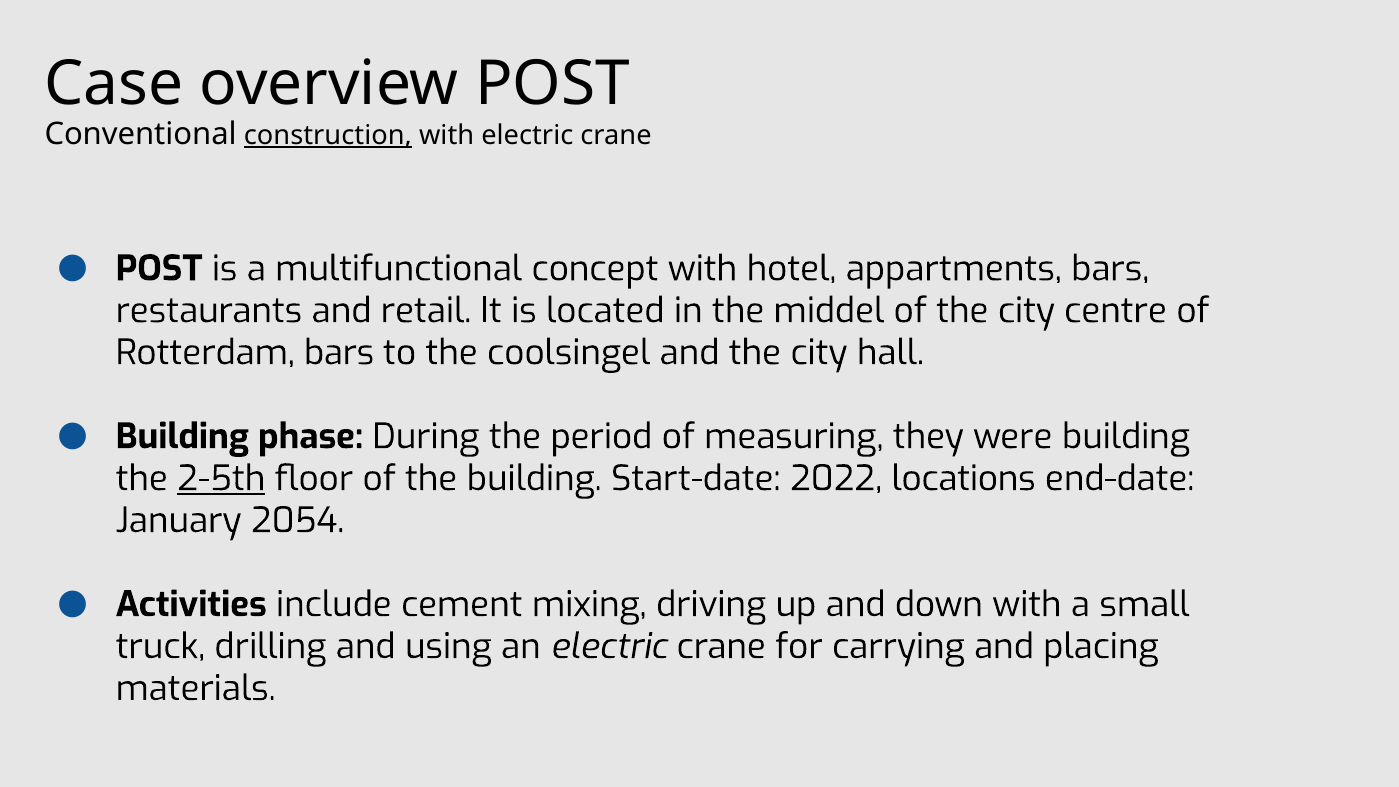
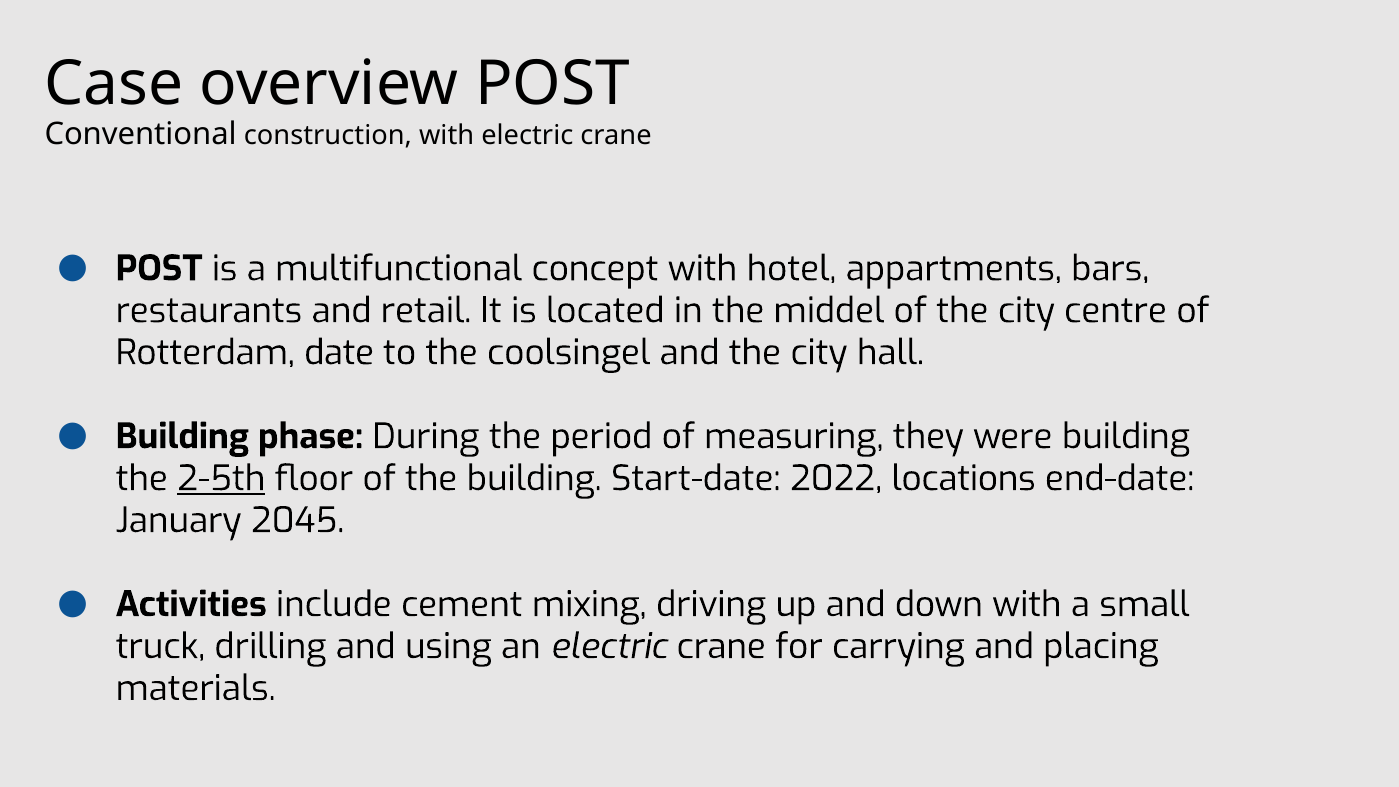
construction underline: present -> none (328, 135)
Rotterdam bars: bars -> date (339, 353)
2054: 2054 -> 2045 (298, 521)
